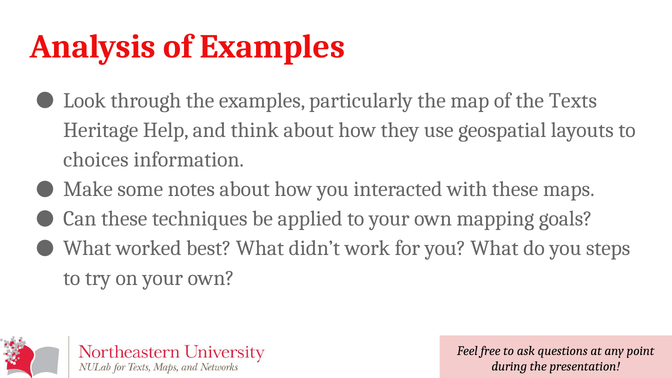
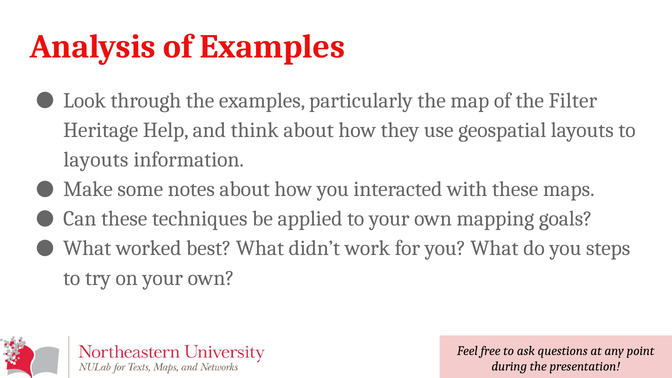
Texts: Texts -> Filter (573, 101)
choices: choices -> layouts (96, 160)
